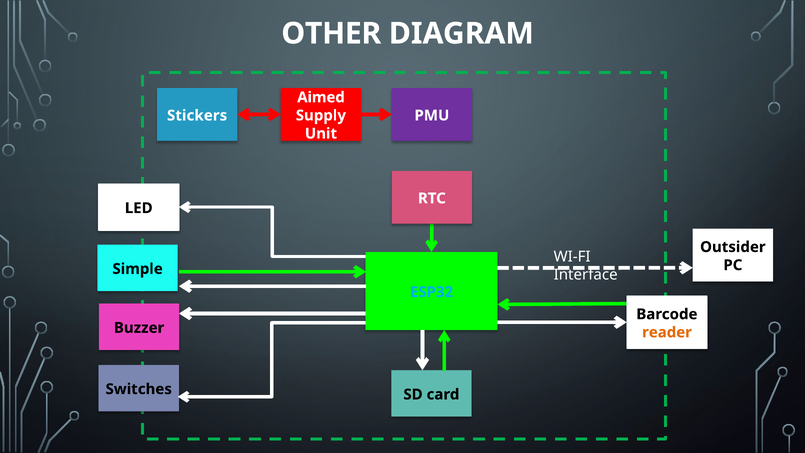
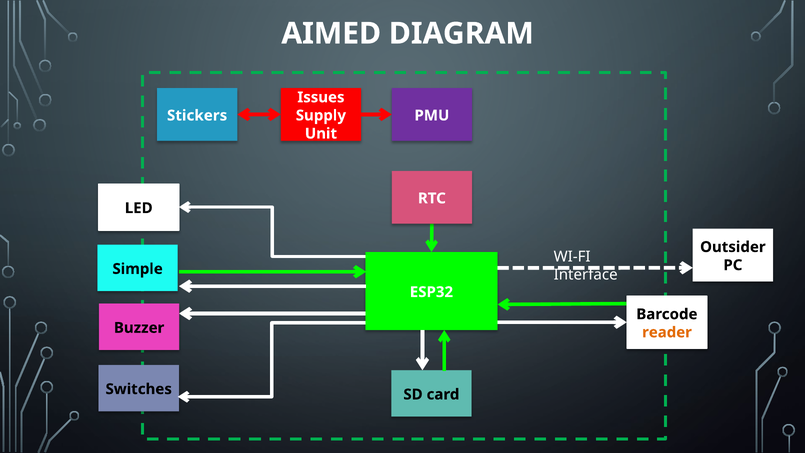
OTHER: OTHER -> AIMED (331, 34)
Aimed: Aimed -> Issues (321, 97)
ESP32 colour: light blue -> white (431, 292)
